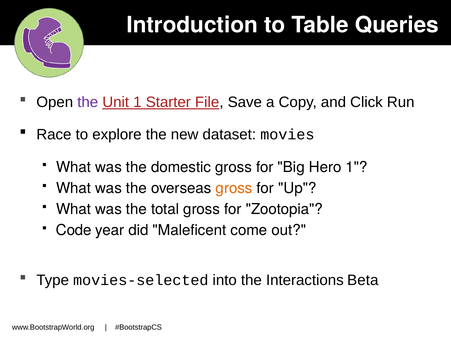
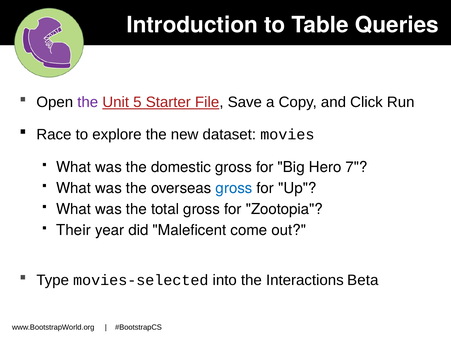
Unit 1: 1 -> 5 (137, 102)
Hero 1: 1 -> 7 (357, 167)
gross colour: orange -> blue (234, 188)
Code: Code -> Their (74, 230)
